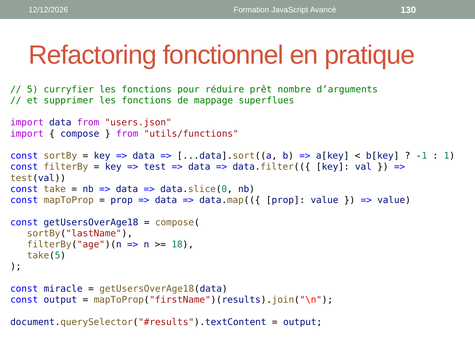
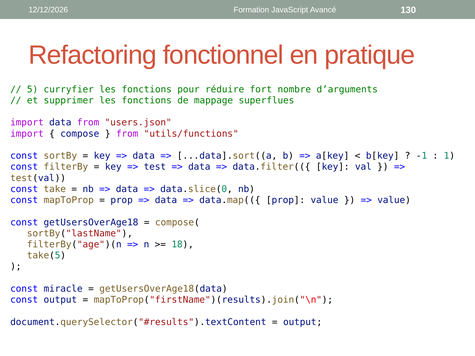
prêt: prêt -> fort (261, 89)
